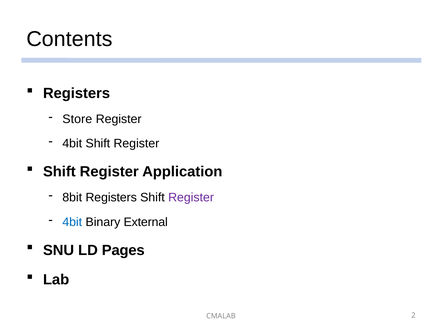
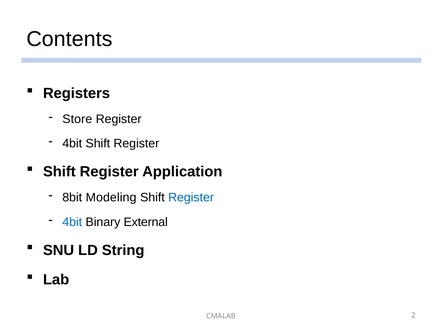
8bit Registers: Registers -> Modeling (111, 198)
Register colour: purple -> blue (191, 198)
Pages: Pages -> String (123, 251)
